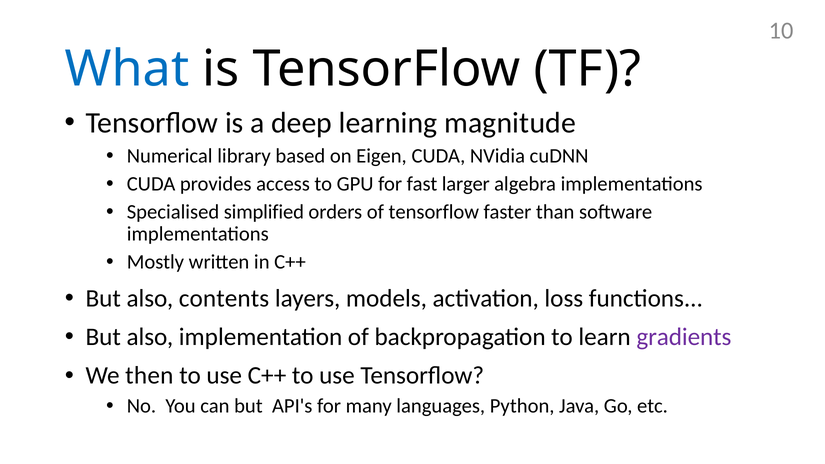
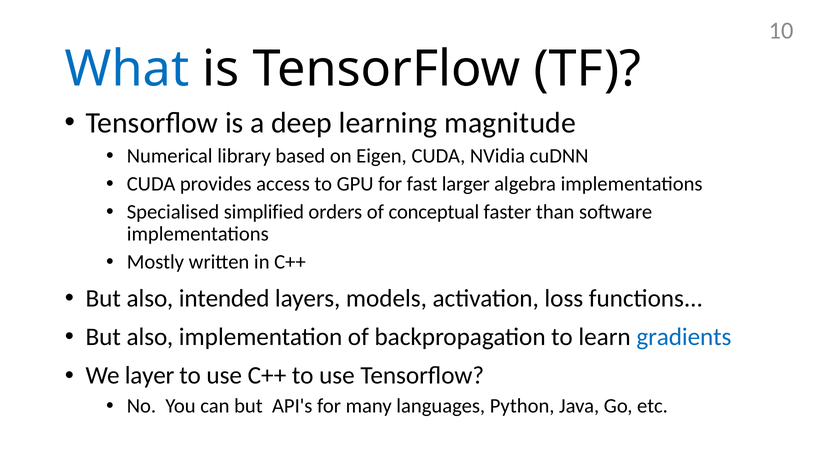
of tensorflow: tensorflow -> conceptual (434, 212)
contents: contents -> intended (224, 298)
gradients colour: purple -> blue (684, 337)
then: then -> layer (150, 376)
